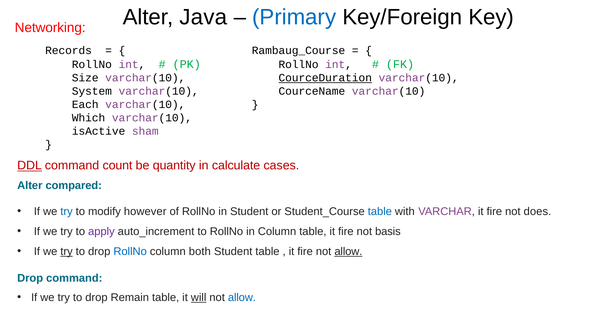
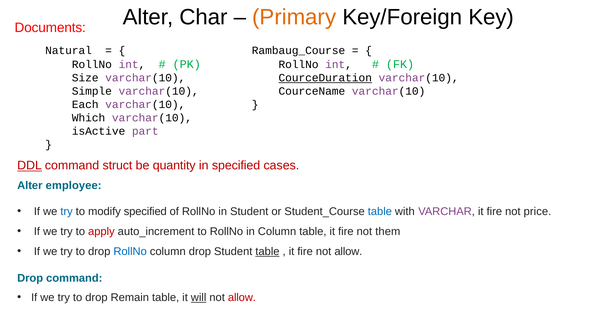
Networking: Networking -> Documents (50, 27)
Java: Java -> Char (204, 17)
Primary colour: blue -> orange (294, 17)
Records: Records -> Natural (69, 50)
System: System -> Simple (92, 91)
sham: sham -> part (145, 131)
count: count -> struct (117, 165)
in calculate: calculate -> specified (236, 165)
compared: compared -> employee (74, 185)
modify however: however -> specified (145, 211)
does: does -> price (537, 211)
apply colour: purple -> red (101, 231)
basis: basis -> them (388, 231)
try underline: present -> none (67, 251)
column both: both -> drop (200, 251)
table underline: none -> present (267, 251)
allow underline: present -> none (348, 251)
allow colour: blue -> red (242, 297)
